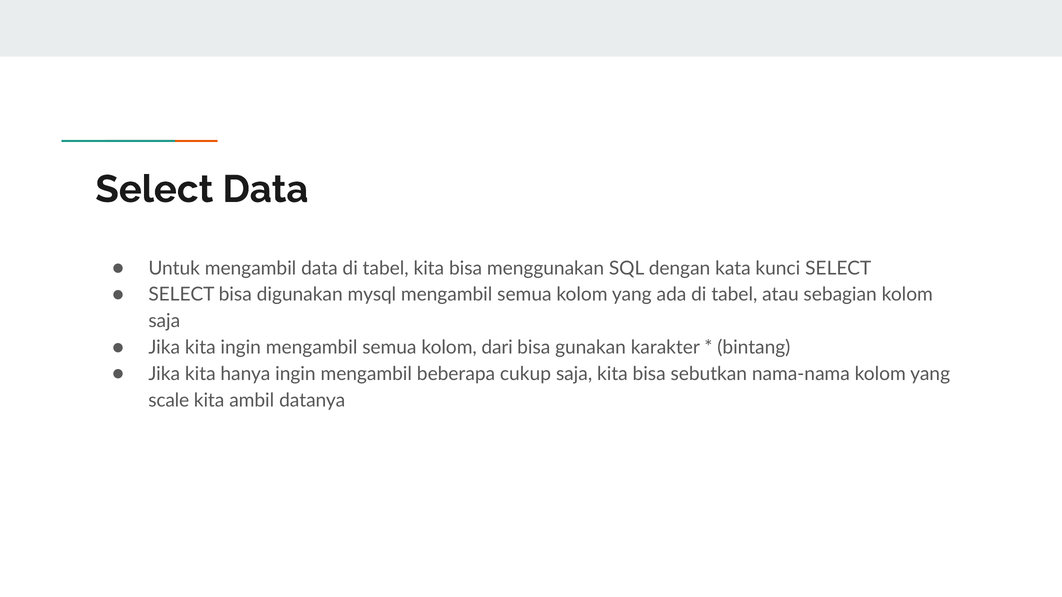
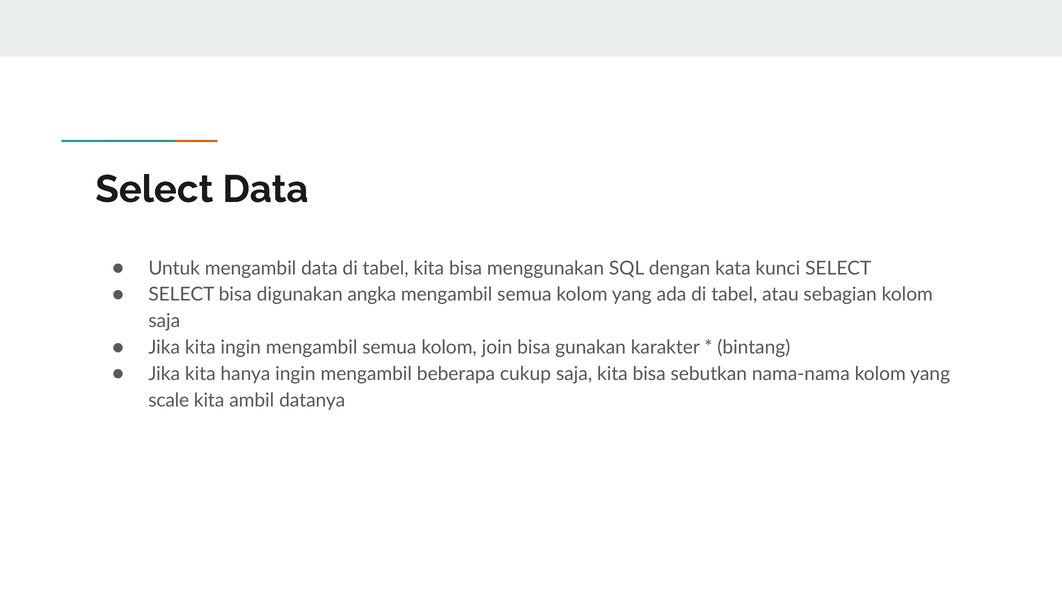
mysql: mysql -> angka (372, 295)
dari: dari -> join (497, 348)
